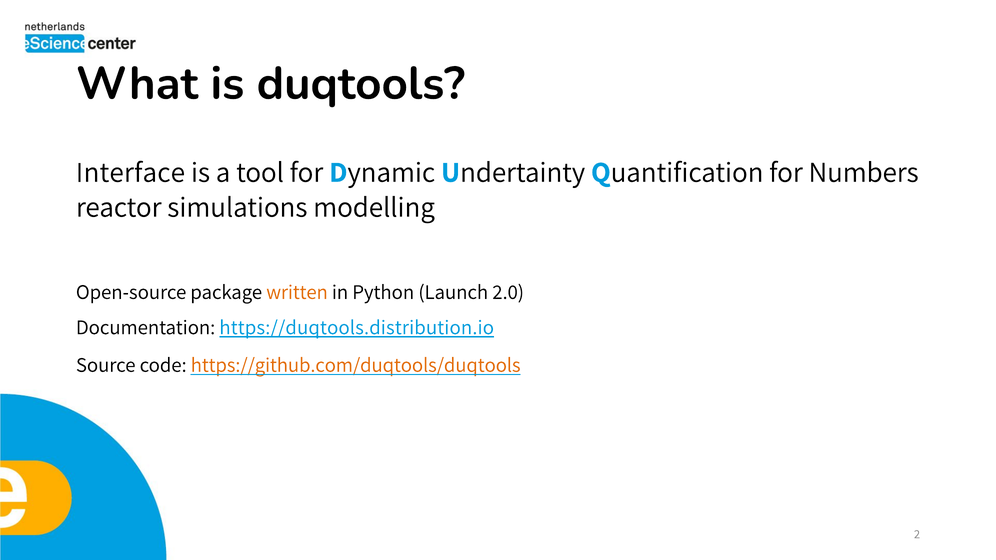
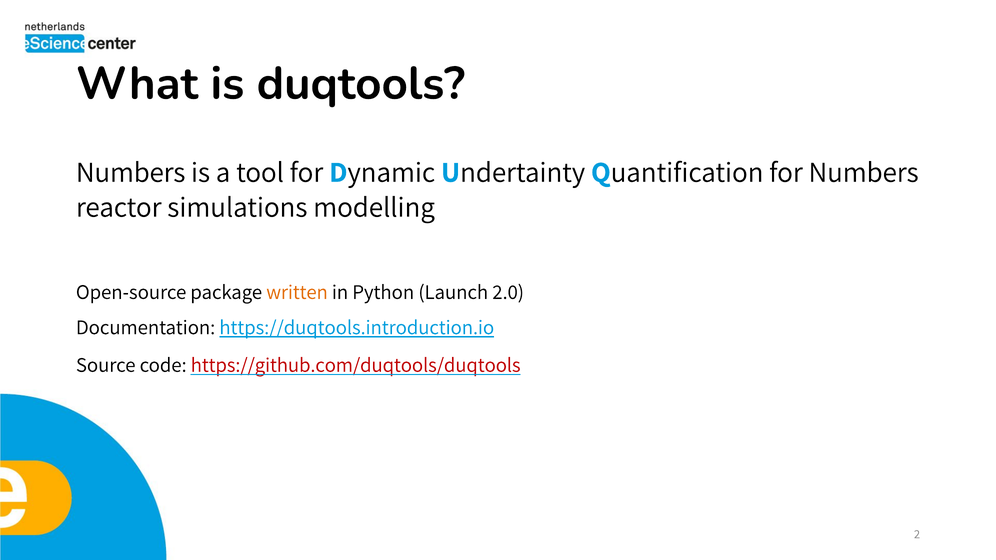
Interface: Interface -> Numbers (131, 172)
https://duqtools.distribution.io: https://duqtools.distribution.io -> https://duqtools.introduction.io (357, 327)
https://github.com/duqtools/duqtools colour: orange -> red (356, 365)
